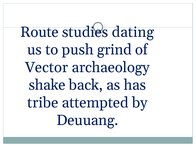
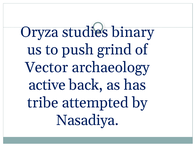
Route: Route -> Oryza (39, 32)
dating: dating -> binary (133, 32)
shake: shake -> active (47, 85)
Deuuang: Deuuang -> Nasadiya (87, 120)
